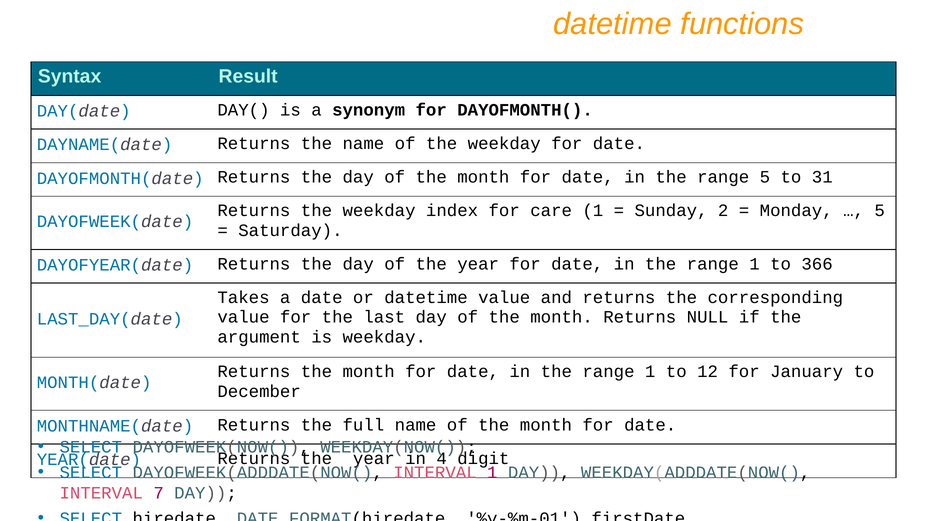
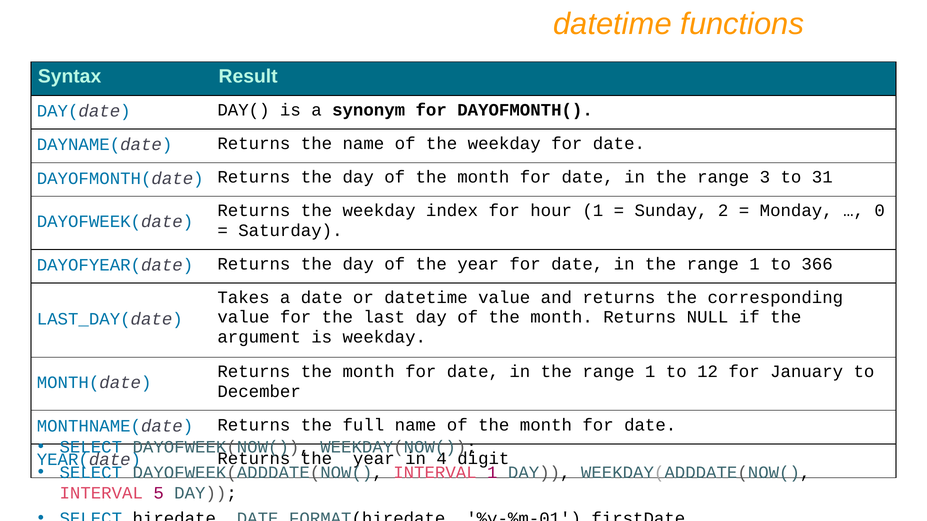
range 5: 5 -> 3 (765, 177)
care: care -> hour (551, 211)
5: 5 -> 0 (880, 211)
7: 7 -> 5 (159, 494)
